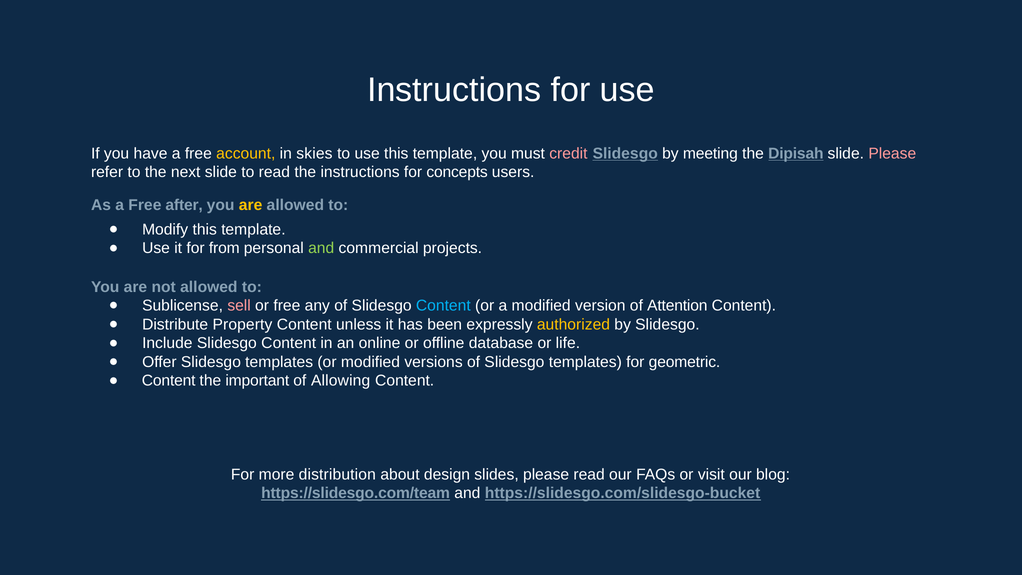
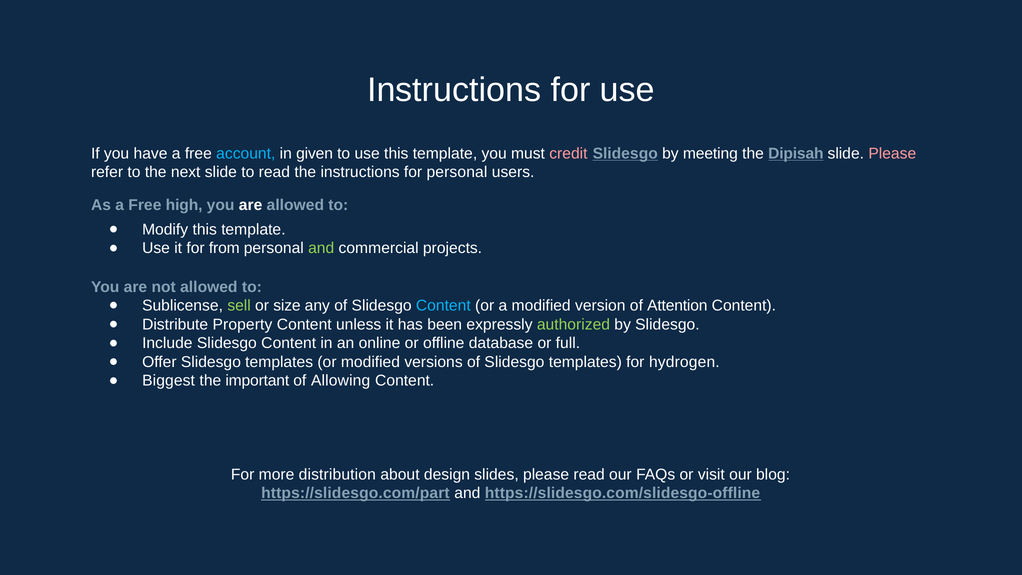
account colour: yellow -> light blue (246, 153)
skies: skies -> given (315, 153)
for concepts: concepts -> personal (457, 172)
after: after -> high (184, 205)
are colour: yellow -> white (251, 205)
sell colour: pink -> light green (239, 306)
or free: free -> size (287, 306)
authorized colour: yellow -> light green (573, 324)
life: life -> full (568, 343)
geometric: geometric -> hydrogen (684, 362)
Content: Content -> Biggest (169, 381)
https://slidesgo.com/team: https://slidesgo.com/team -> https://slidesgo.com/part (355, 493)
https://slidesgo.com/slidesgo-bucket: https://slidesgo.com/slidesgo-bucket -> https://slidesgo.com/slidesgo-offline (623, 493)
